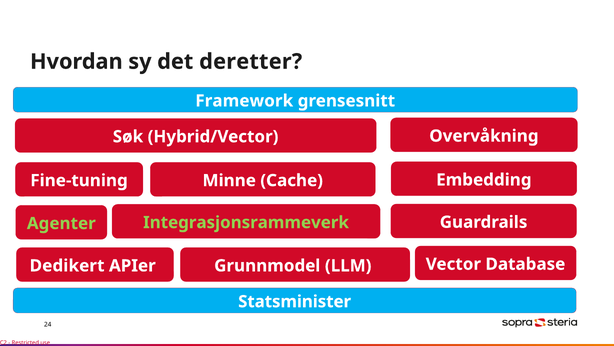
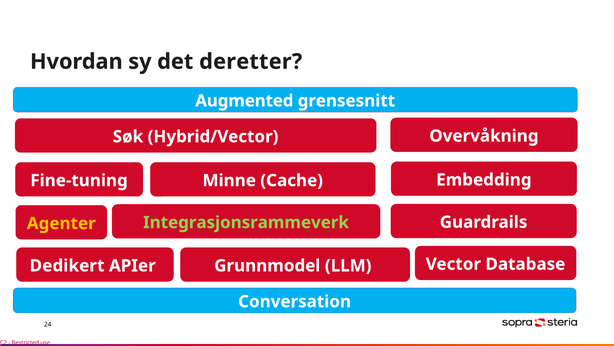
Framework: Framework -> Augmented (244, 101)
Agenter colour: light green -> yellow (61, 223)
Statsminister: Statsminister -> Conversation (295, 301)
